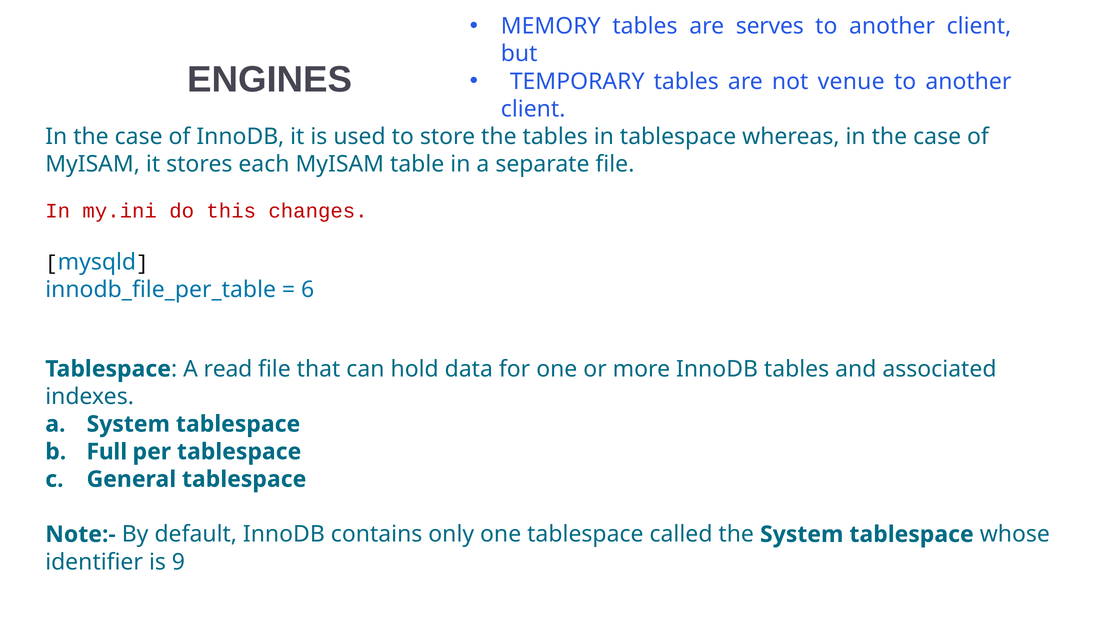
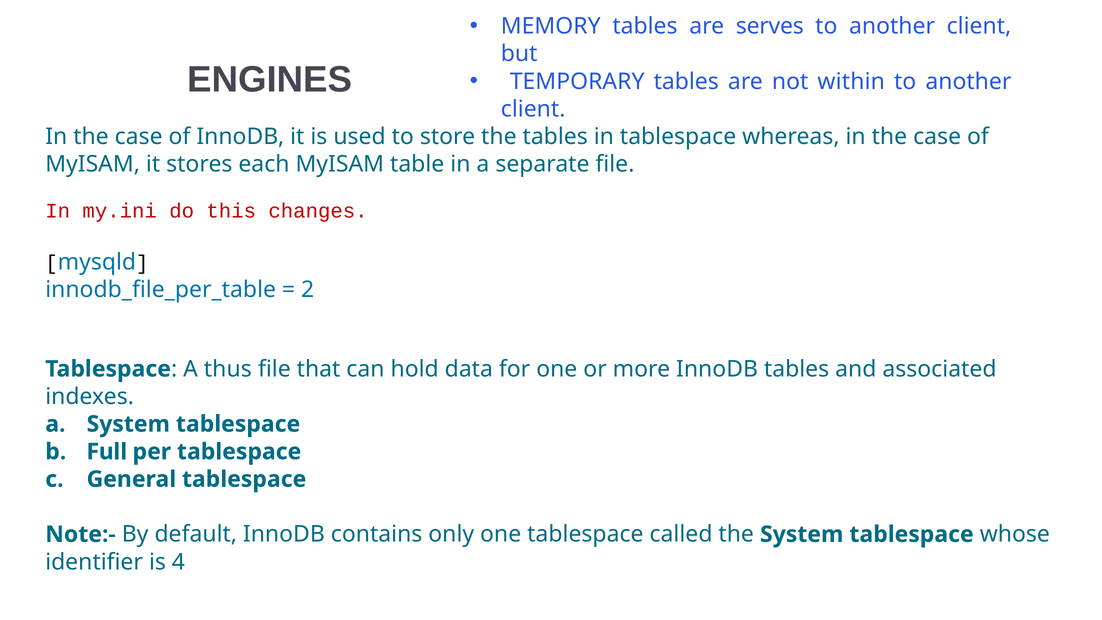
venue: venue -> within (851, 81)
6: 6 -> 2 (308, 289)
read: read -> thus (228, 369)
9: 9 -> 4 (178, 562)
